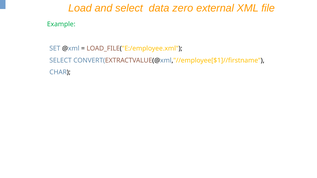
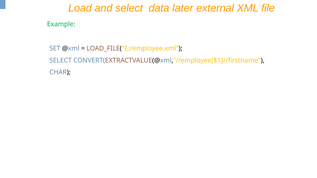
zero: zero -> later (183, 8)
